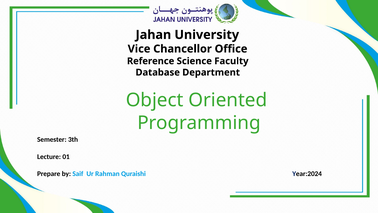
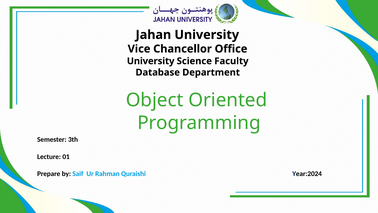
Reference: Reference -> University (151, 61)
